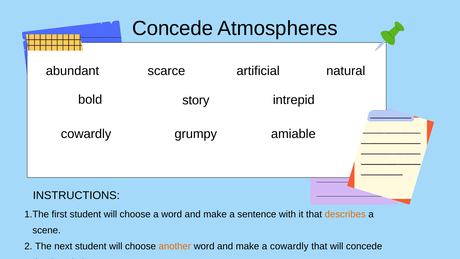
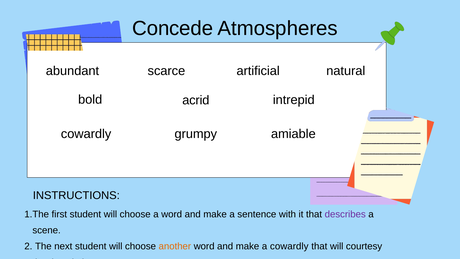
story: story -> acrid (196, 100)
describes colour: orange -> purple (345, 214)
will concede: concede -> courtesy (364, 246)
